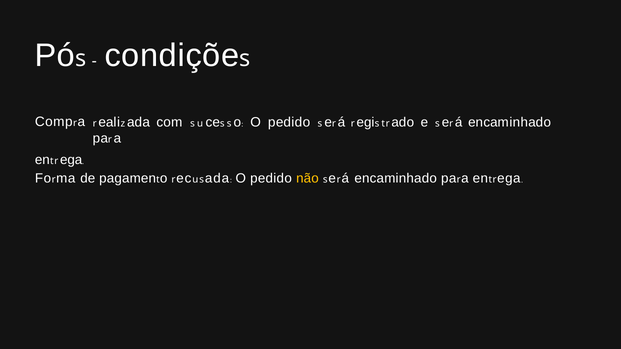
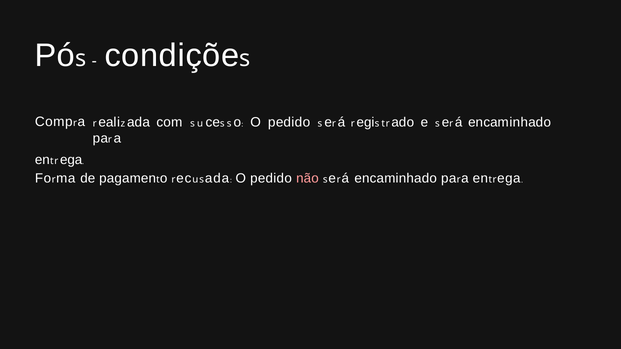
não colour: yellow -> pink (307, 179)
